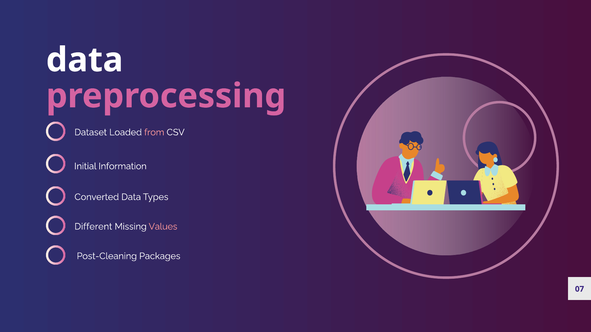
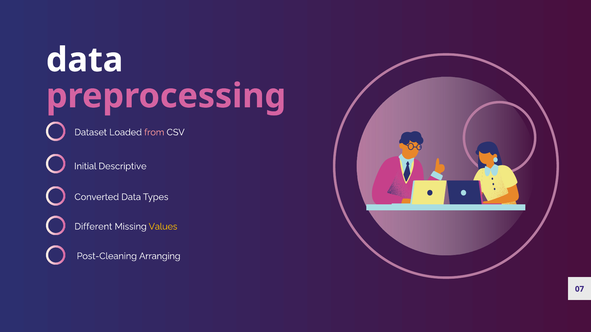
Information: Information -> Descriptive (123, 166)
Values colour: pink -> yellow (163, 227)
Packages: Packages -> Arranging (160, 256)
